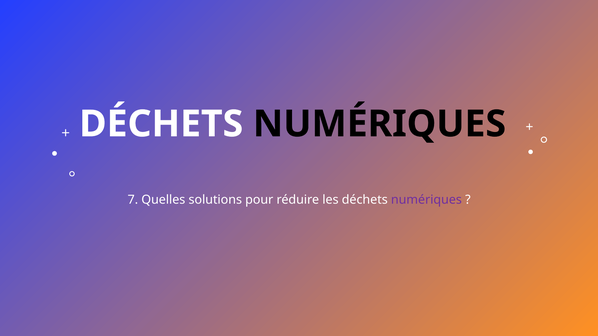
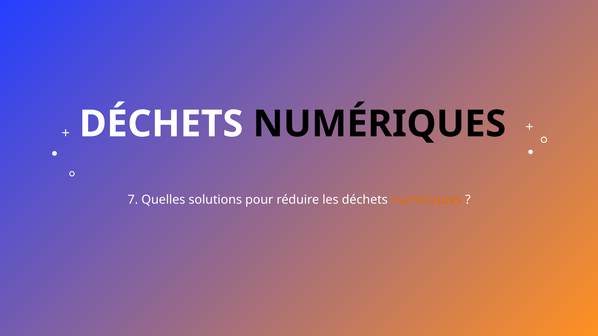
numériques colour: purple -> orange (426, 200)
